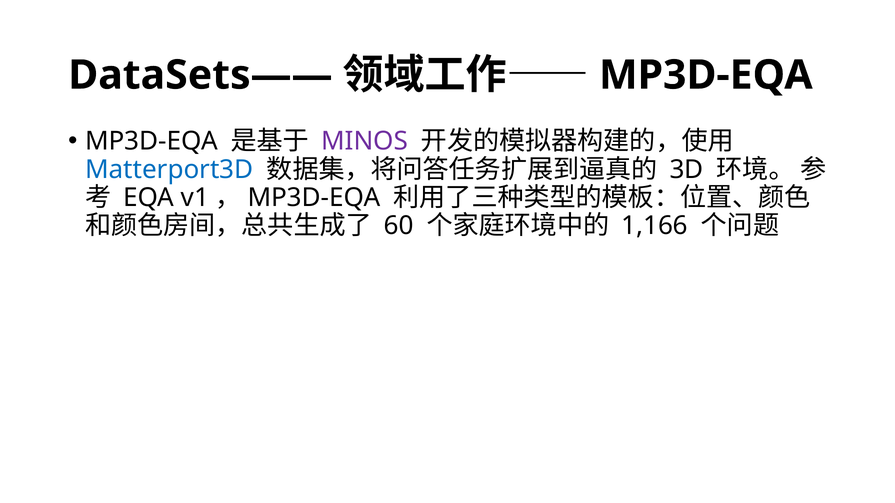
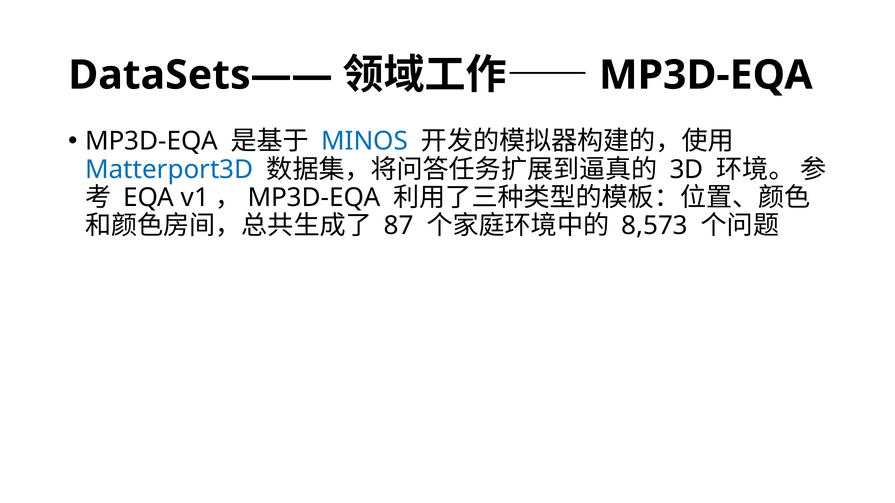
MINOS colour: purple -> blue (365, 141)
60: 60 -> 87 (399, 226)
1,166: 1,166 -> 8,573 (655, 226)
